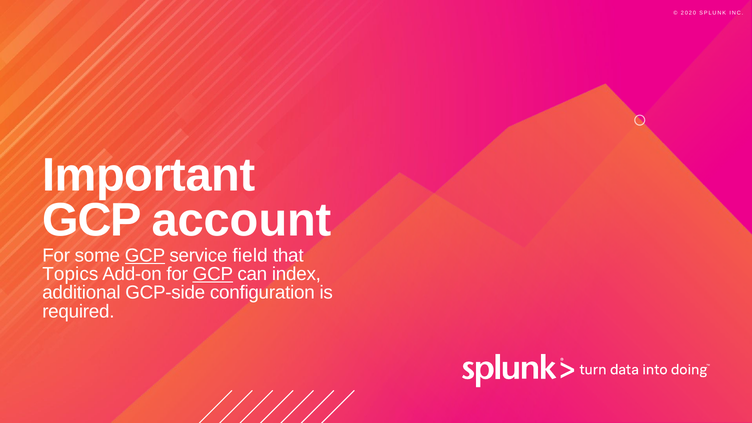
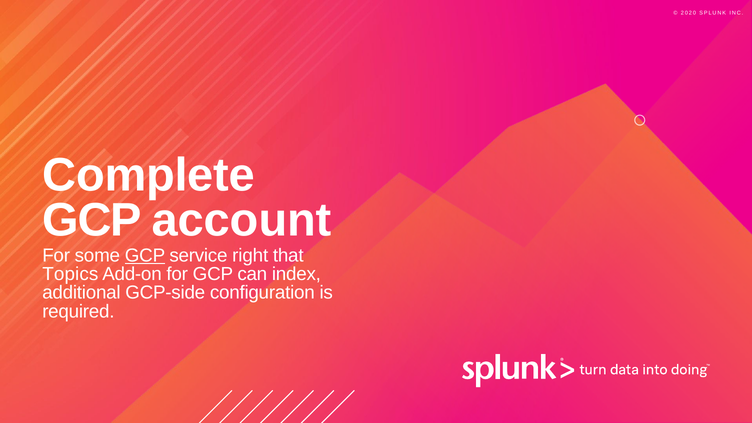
Important: Important -> Complete (149, 175)
field: field -> right (250, 255)
GCP underline: present -> none (213, 274)
